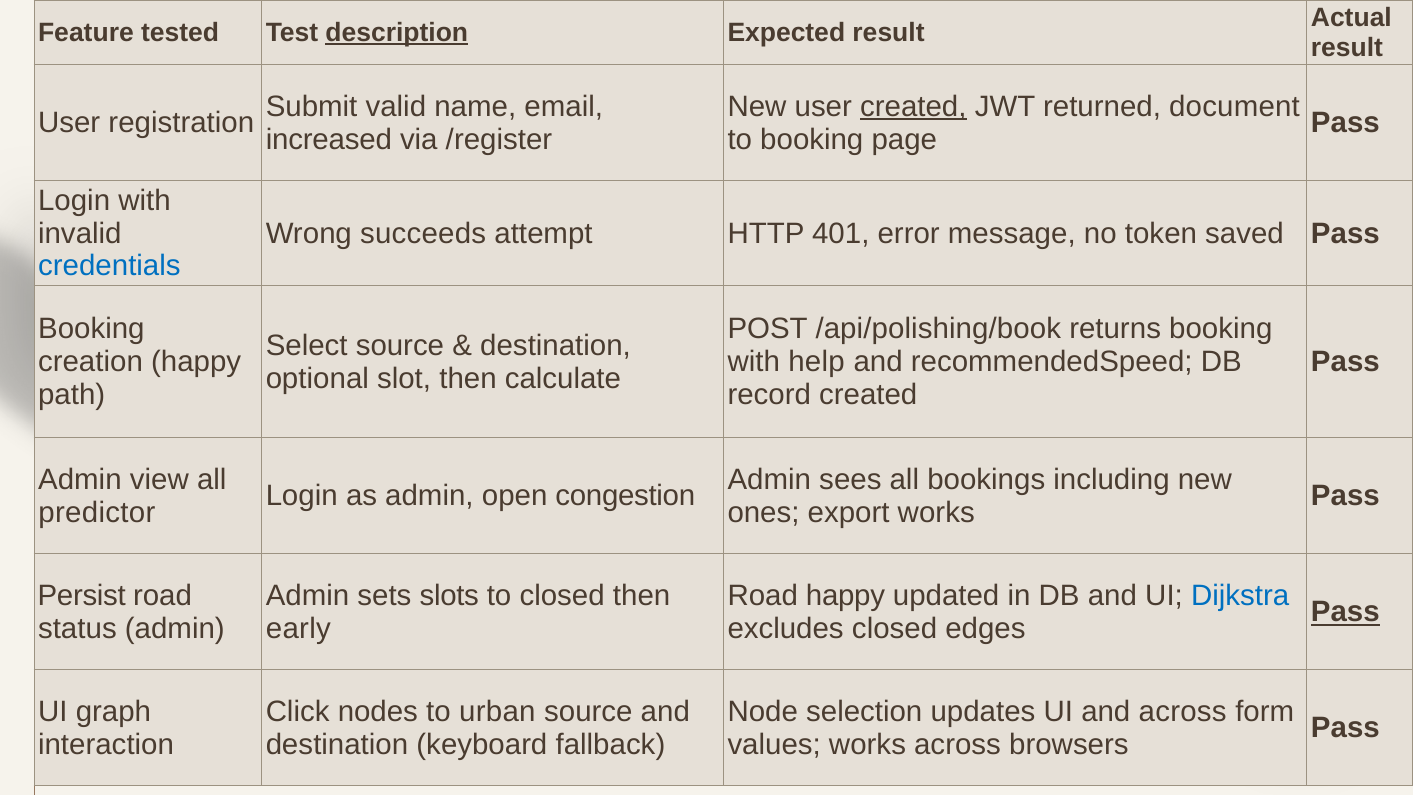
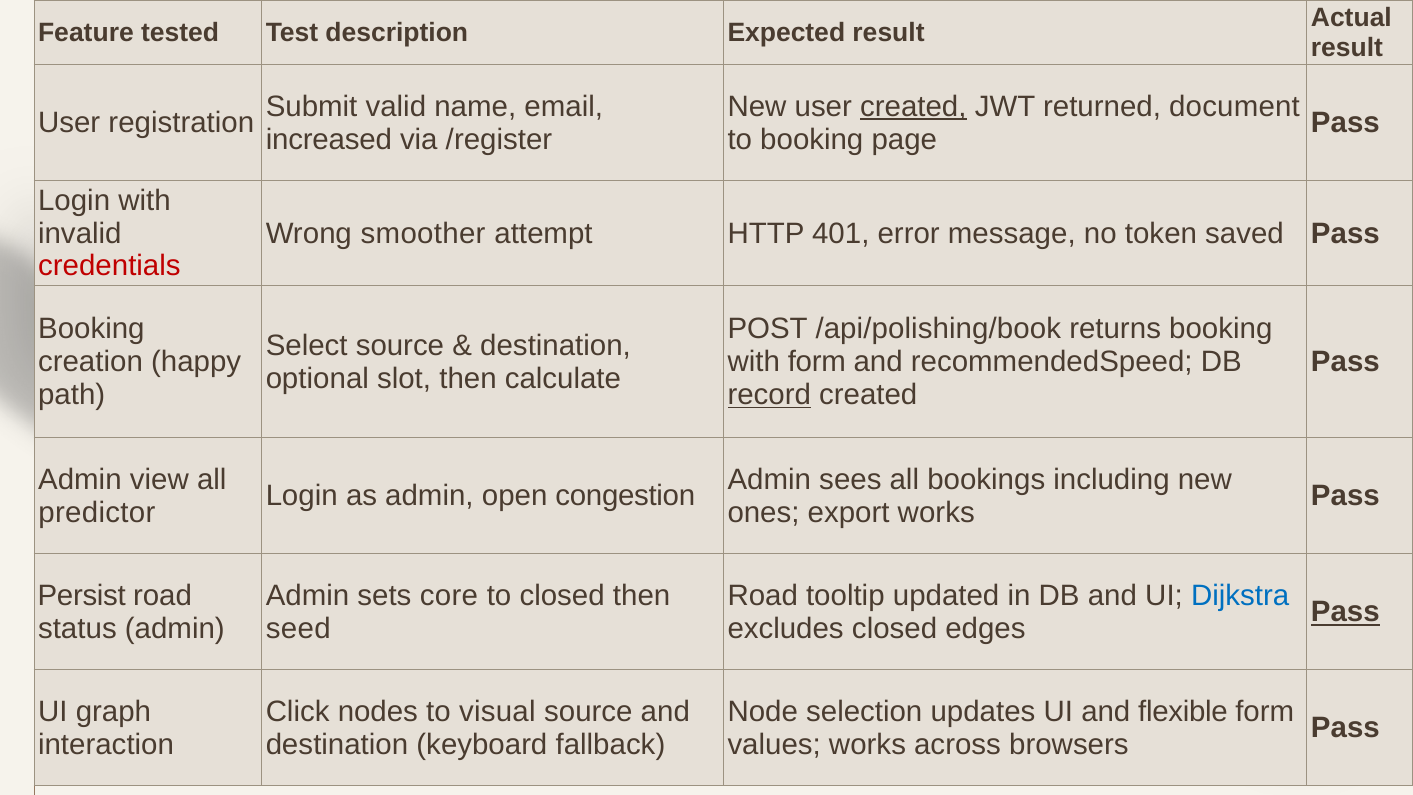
description underline: present -> none (397, 33)
succeeds: succeeds -> smoother (423, 233)
credentials colour: blue -> red (109, 266)
with help: help -> form (817, 362)
record underline: none -> present (769, 395)
slots: slots -> core (449, 595)
Road happy: happy -> tooltip (845, 595)
early: early -> seed (298, 628)
urban: urban -> visual (497, 711)
and across: across -> flexible (1183, 711)
